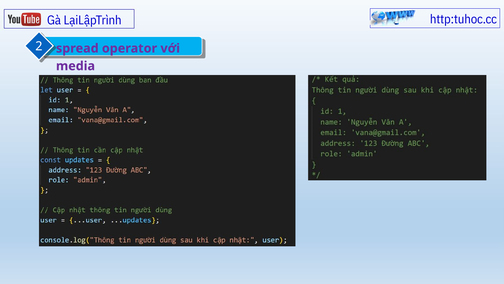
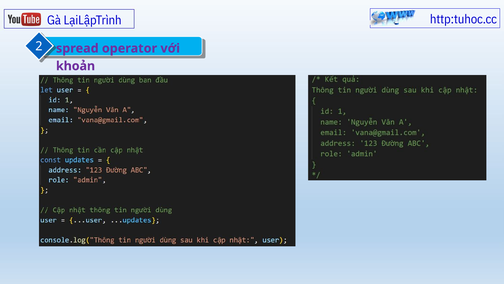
media: media -> khoản (76, 66)
